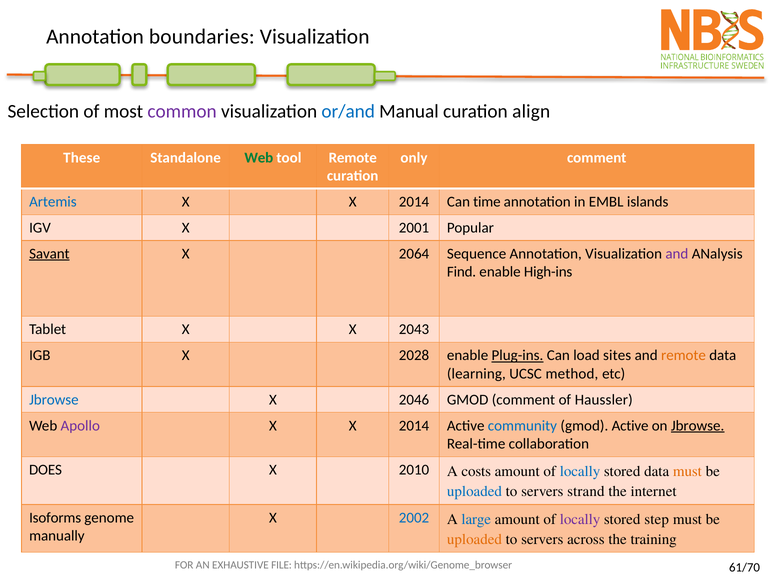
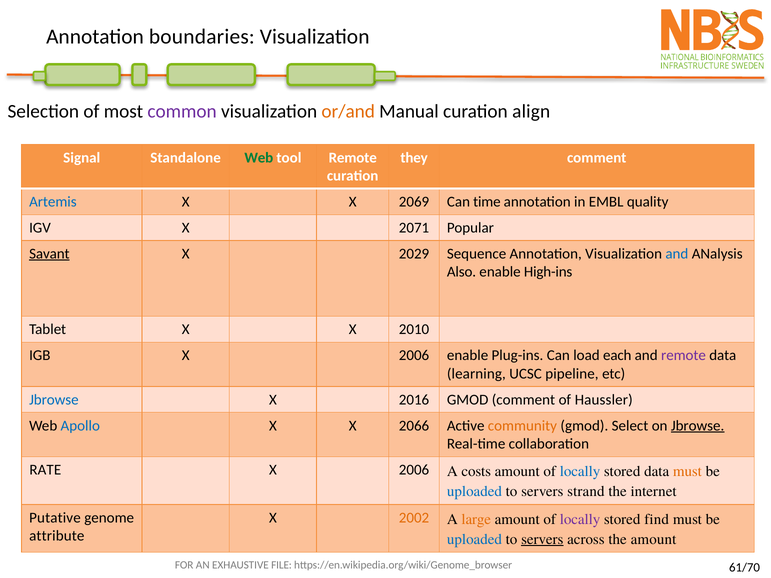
or/and colour: blue -> orange (348, 112)
These: These -> Signal (82, 158)
only: only -> they (414, 158)
2014: 2014 -> 2069 (414, 202)
islands: islands -> quality (648, 202)
2001: 2001 -> 2071 (414, 228)
2064: 2064 -> 2029 (414, 254)
and colour: purple -> blue (677, 254)
Find: Find -> Also (462, 272)
2043: 2043 -> 2010 (414, 330)
IGB X 2028: 2028 -> 2006 (414, 356)
Plug-ins underline: present -> none (517, 356)
sites: sites -> each (617, 356)
remote colour: orange -> purple (684, 356)
method: method -> pipeline (572, 374)
2046: 2046 -> 2016 (414, 400)
Apollo colour: purple -> blue (80, 426)
2014: 2014 -> 2066 (414, 426)
community colour: blue -> orange (522, 426)
gmod Active: Active -> Select (630, 426)
DOES: DOES -> RATE (45, 470)
2010: 2010 -> 2006 (414, 470)
Isoforms: Isoforms -> Putative (55, 518)
2002 colour: blue -> orange (414, 518)
large colour: blue -> orange (476, 519)
step: step -> find (657, 519)
manually: manually -> attribute (57, 536)
uploaded colour: orange -> blue (474, 539)
servers underline: none -> present (542, 539)
the training: training -> amount (654, 539)
